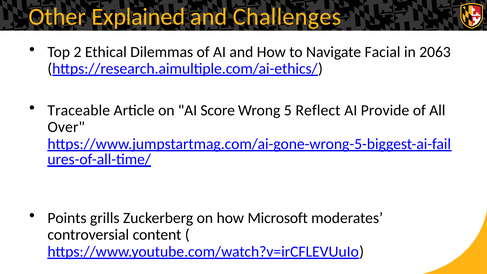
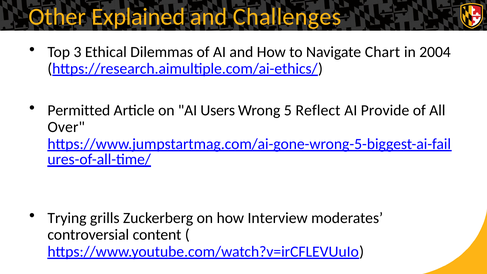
2: 2 -> 3 (78, 52)
Facial: Facial -> Chart (382, 52)
2063: 2063 -> 2004 (435, 52)
Traceable: Traceable -> Permitted (79, 110)
Score: Score -> Users (218, 110)
Points: Points -> Trying (67, 218)
Microsoft: Microsoft -> Interview (278, 218)
